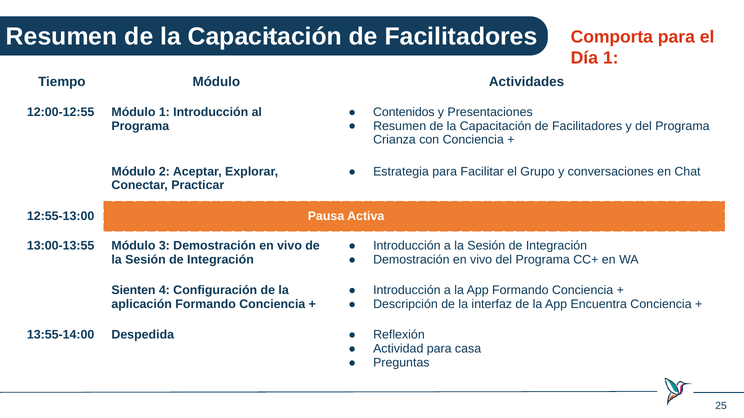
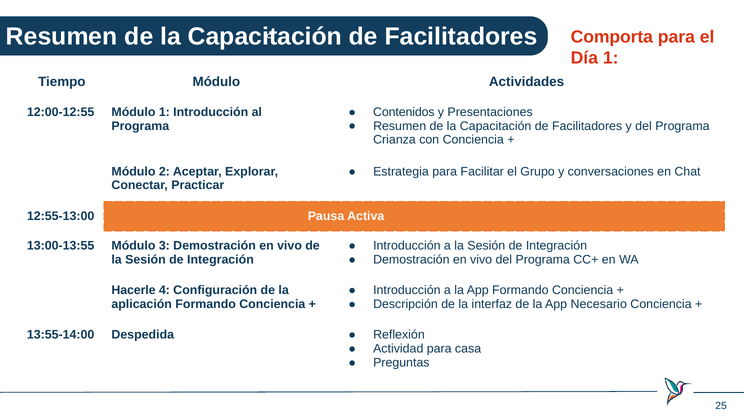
Sienten: Sienten -> Hacerle (134, 291)
Encuentra: Encuentra -> Necesario (599, 305)
